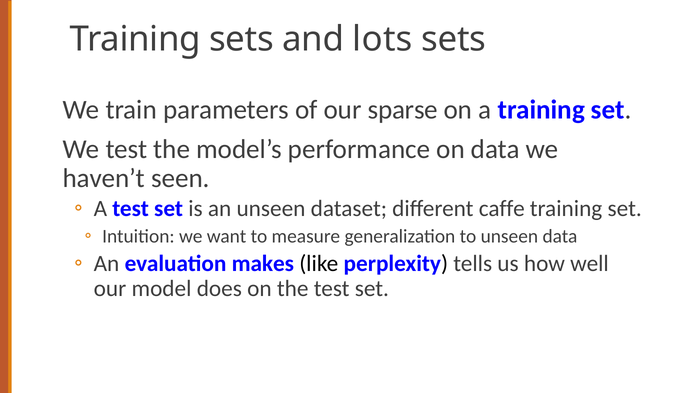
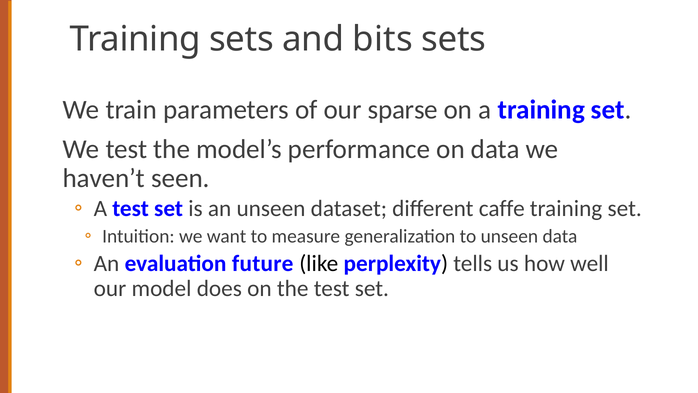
lots: lots -> bits (383, 39)
makes: makes -> future (263, 263)
